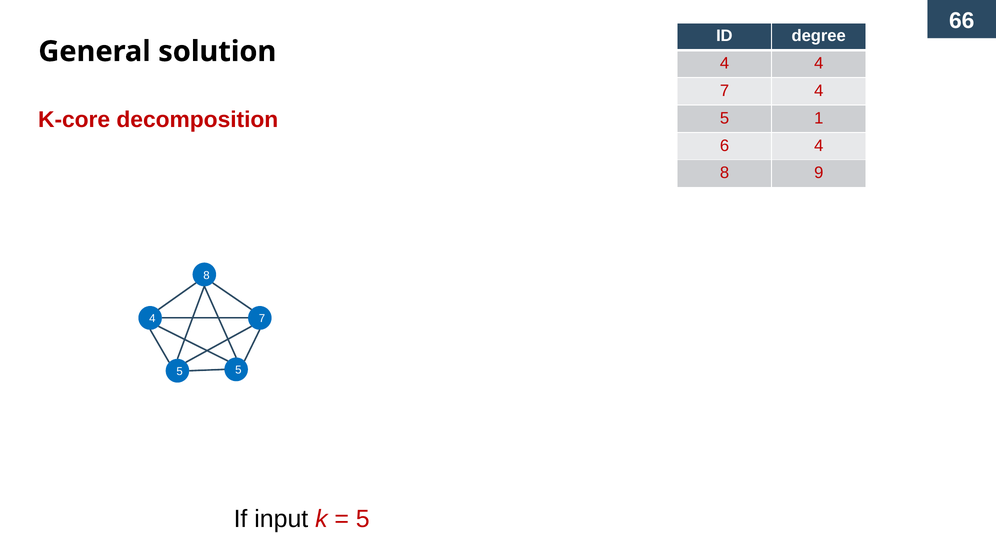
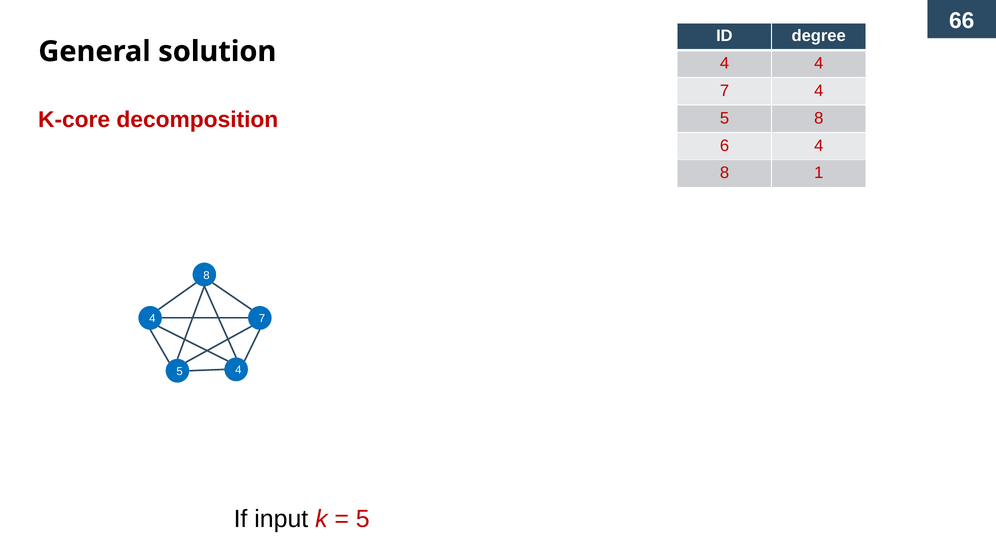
5 1: 1 -> 8 (819, 118)
9: 9 -> 1 (819, 173)
5 5: 5 -> 4 (238, 370)
